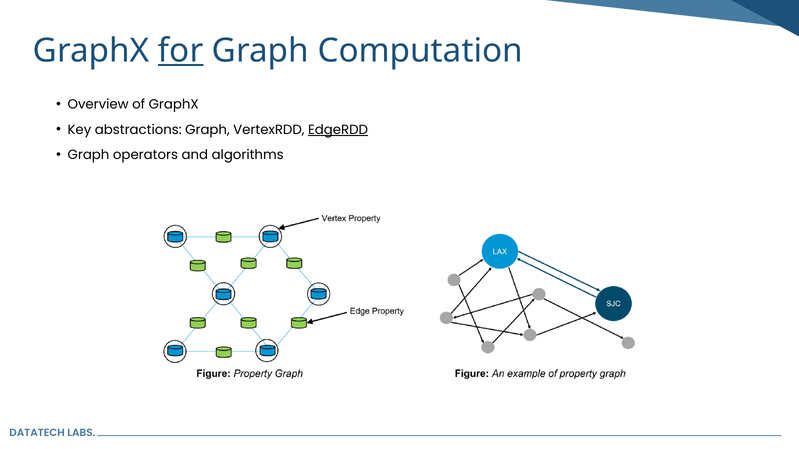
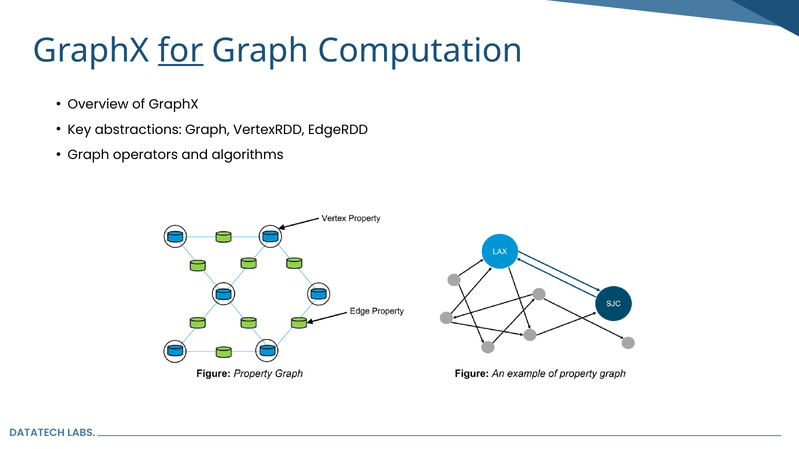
EdgeRDD underline: present -> none (338, 130)
